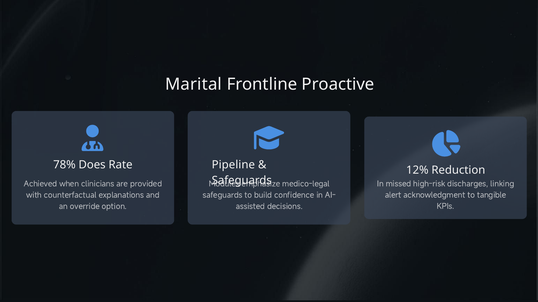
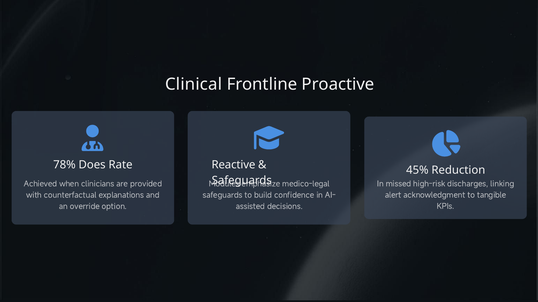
Marital: Marital -> Clinical (194, 84)
Pipeline: Pipeline -> Reactive (233, 165)
12%: 12% -> 45% (417, 171)
